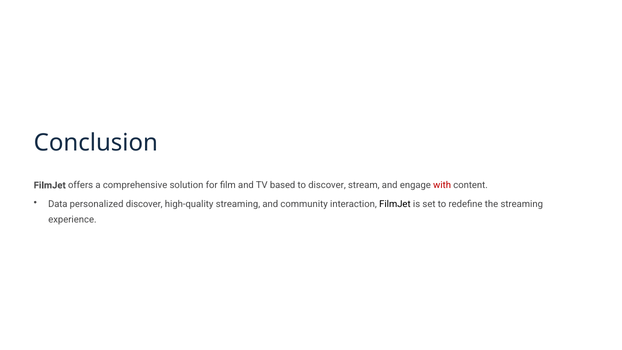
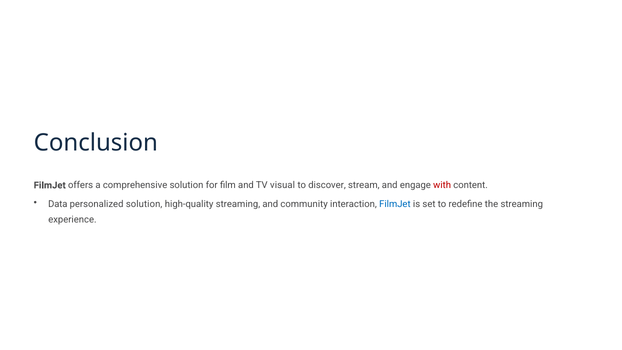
based: based -> visual (283, 185)
personalized discover: discover -> solution (144, 204)
FilmJet colour: black -> blue (395, 204)
